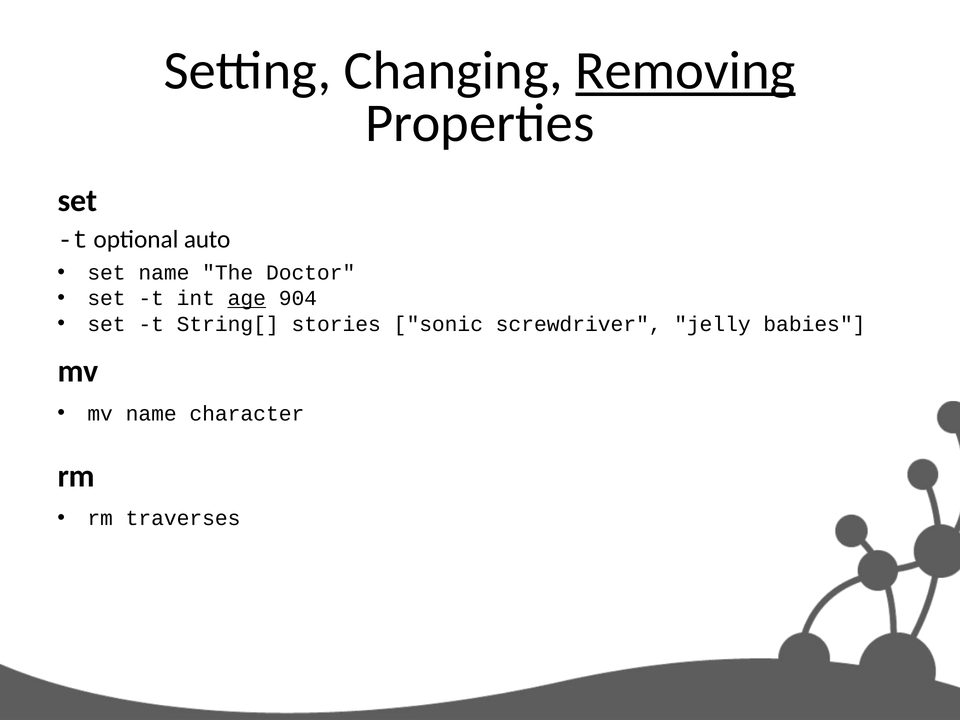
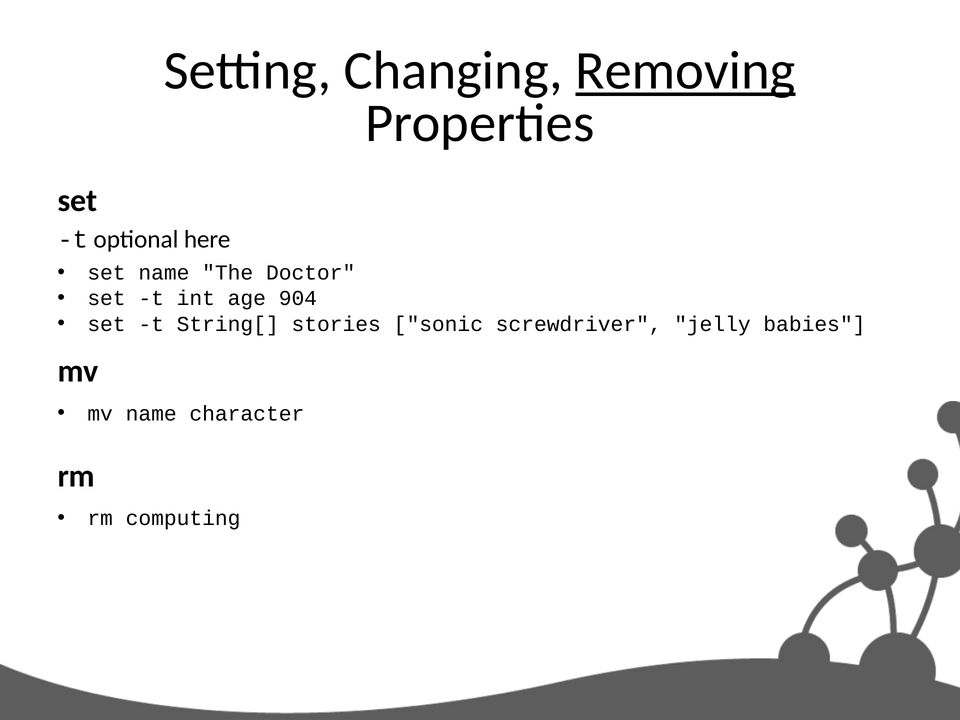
auto: auto -> here (207, 240)
age underline: present -> none (247, 298)
traverses: traverses -> computing (183, 518)
